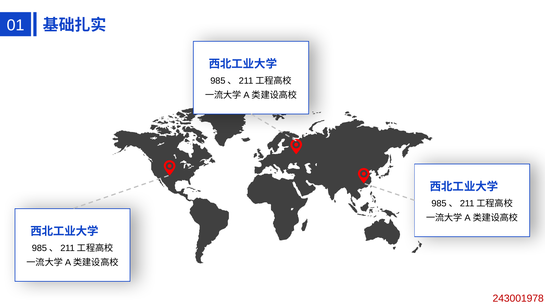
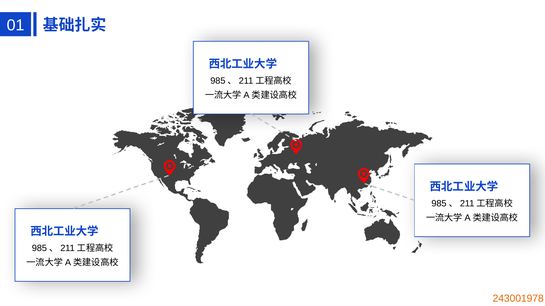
243001978 colour: red -> orange (518, 299)
